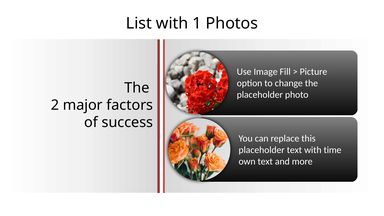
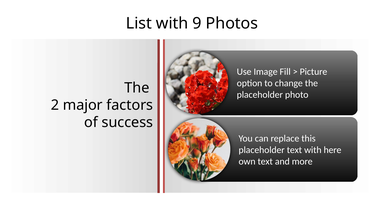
1: 1 -> 9 (197, 23)
time: time -> here (333, 150)
